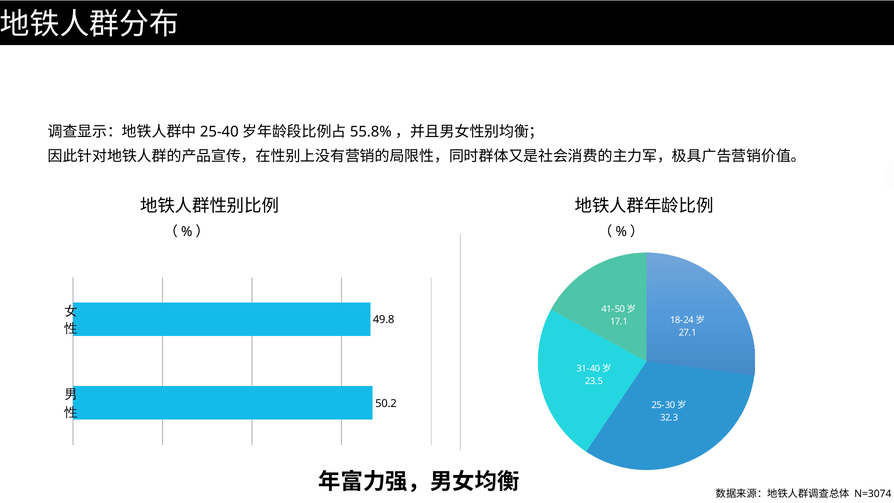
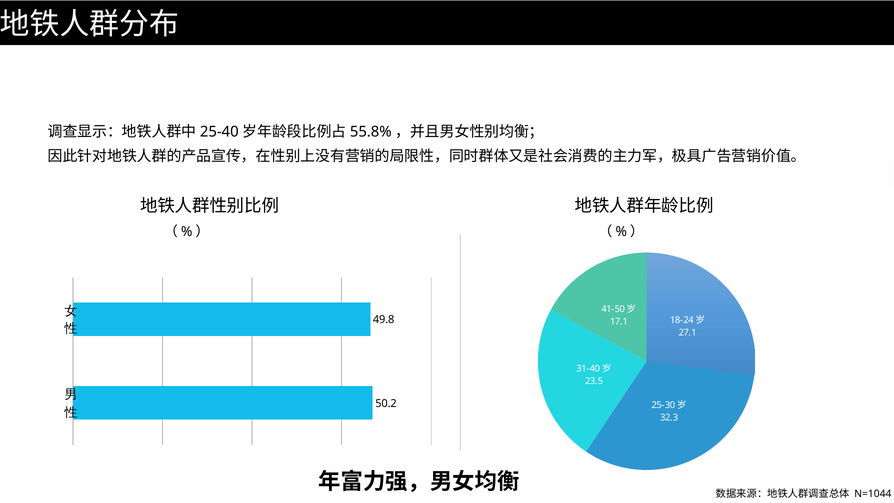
N=3074: N=3074 -> N=1044 (873, 494)
